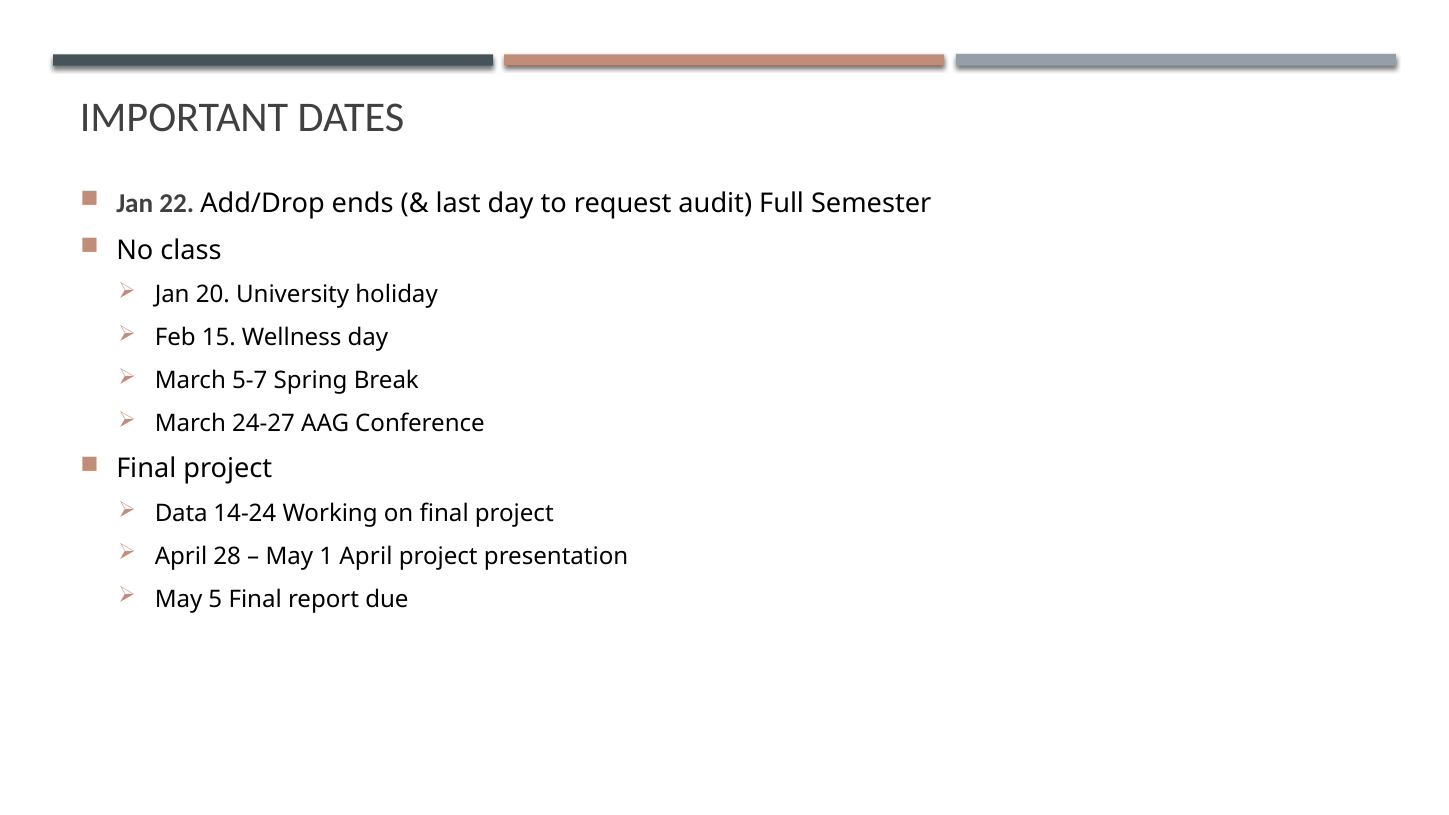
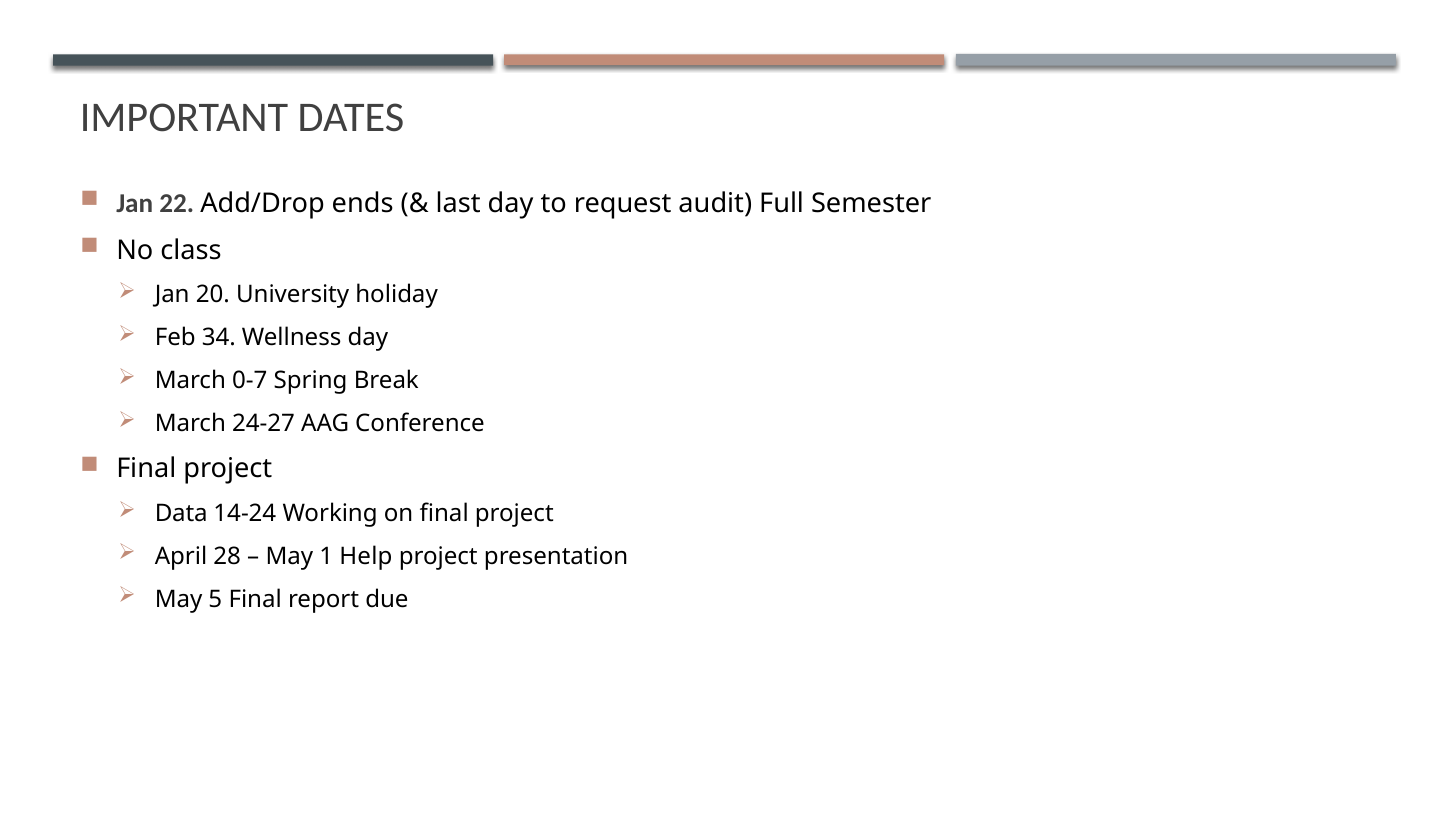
15: 15 -> 34 (219, 338)
5-7: 5-7 -> 0-7 (250, 381)
1 April: April -> Help (366, 556)
